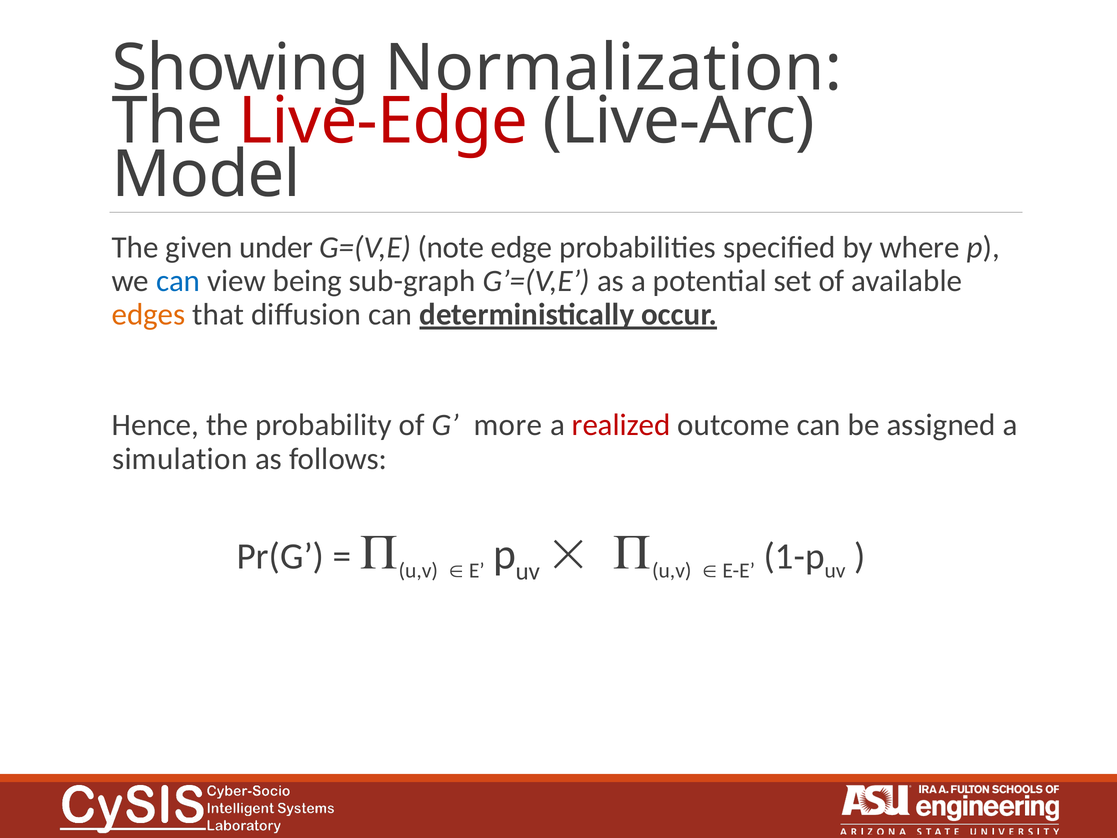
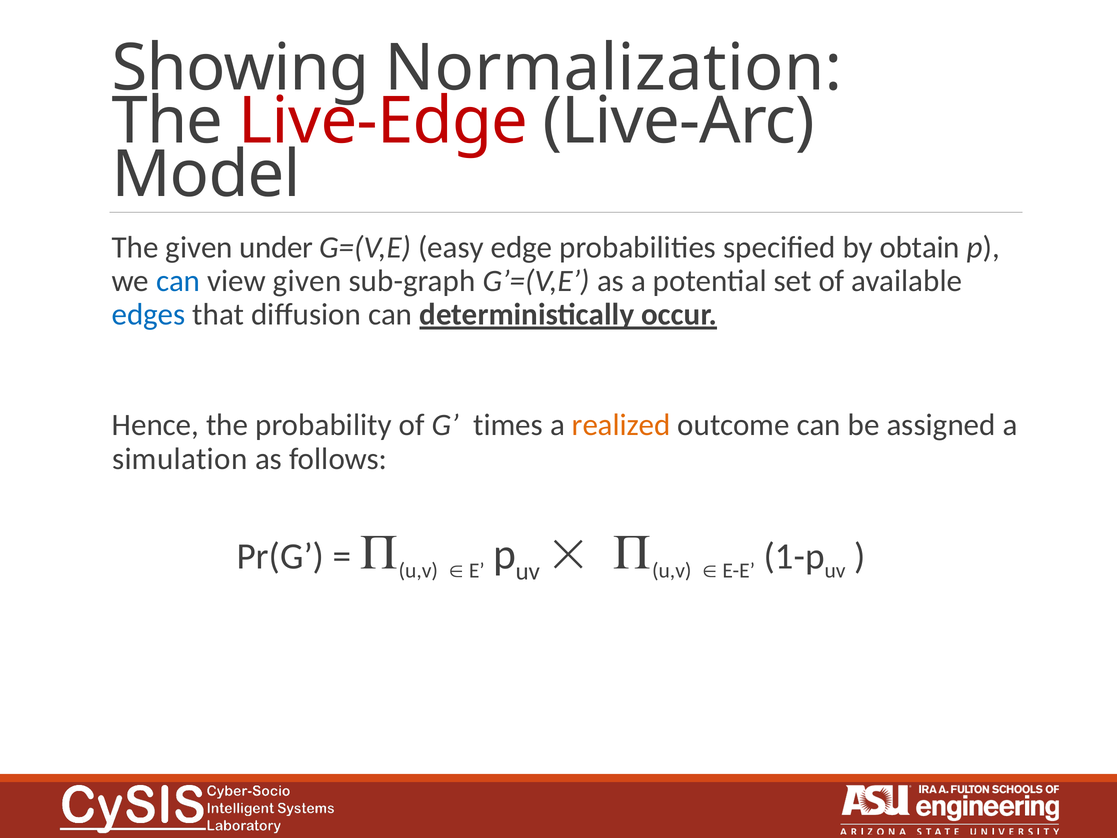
note: note -> easy (451, 248)
where: where -> obtain (920, 248)
view being: being -> given (307, 281)
edges colour: orange -> blue (149, 315)
more: more -> times (508, 425)
realized colour: red -> orange (621, 425)
